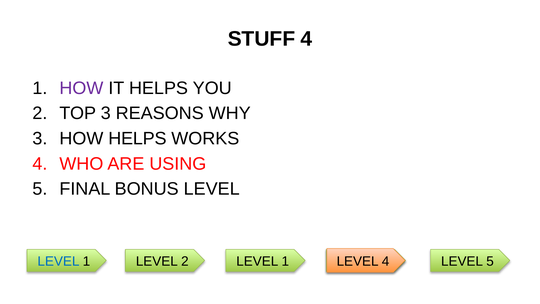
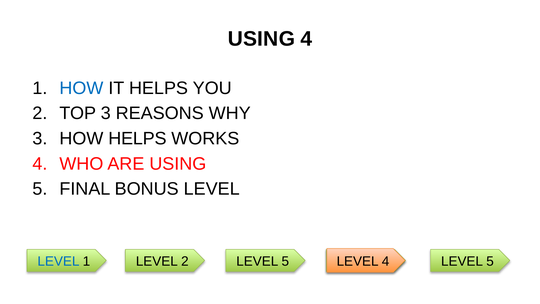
STUFF: STUFF -> USING (261, 39)
HOW colour: purple -> blue (81, 88)
1: 1 -> 5 (285, 261)
